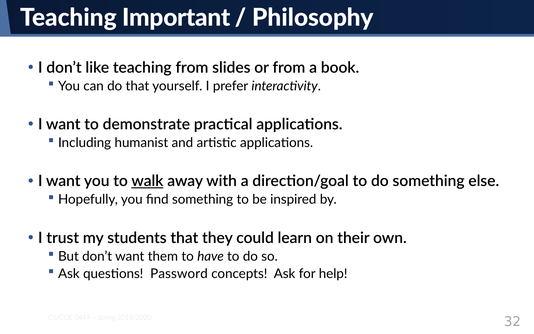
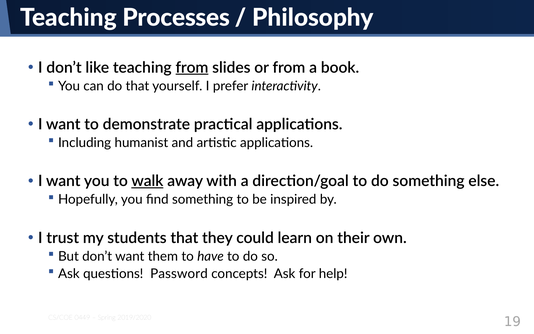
Important: Important -> Processes (176, 18)
from underline: none -> present (192, 67)
32: 32 -> 19 (512, 321)
